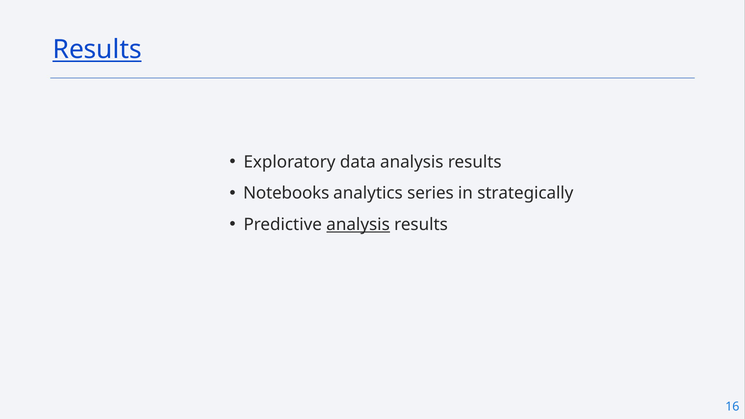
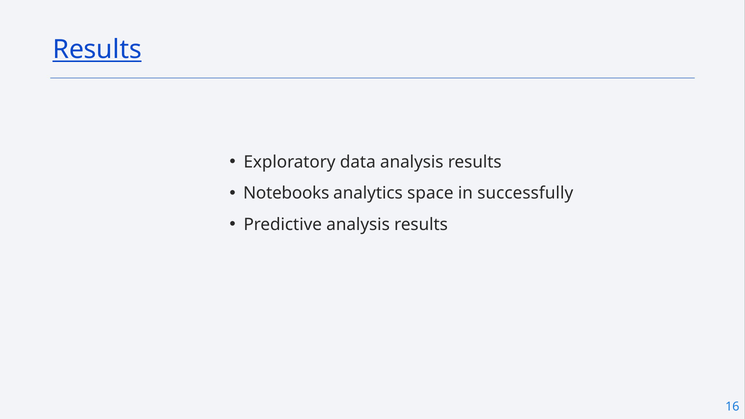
series: series -> space (430, 193)
strategically: strategically -> successfully (525, 193)
analysis underline: present -> none (358, 225)
